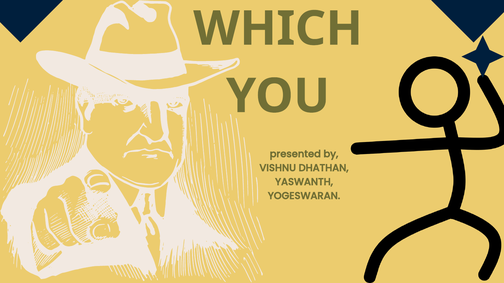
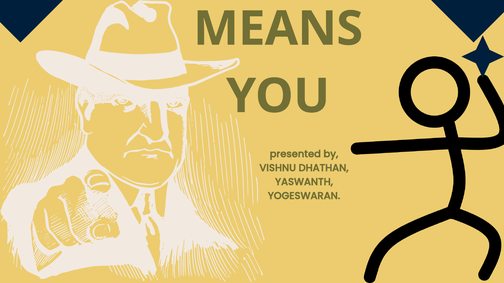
WHICH: WHICH -> MEANS (278, 29)
